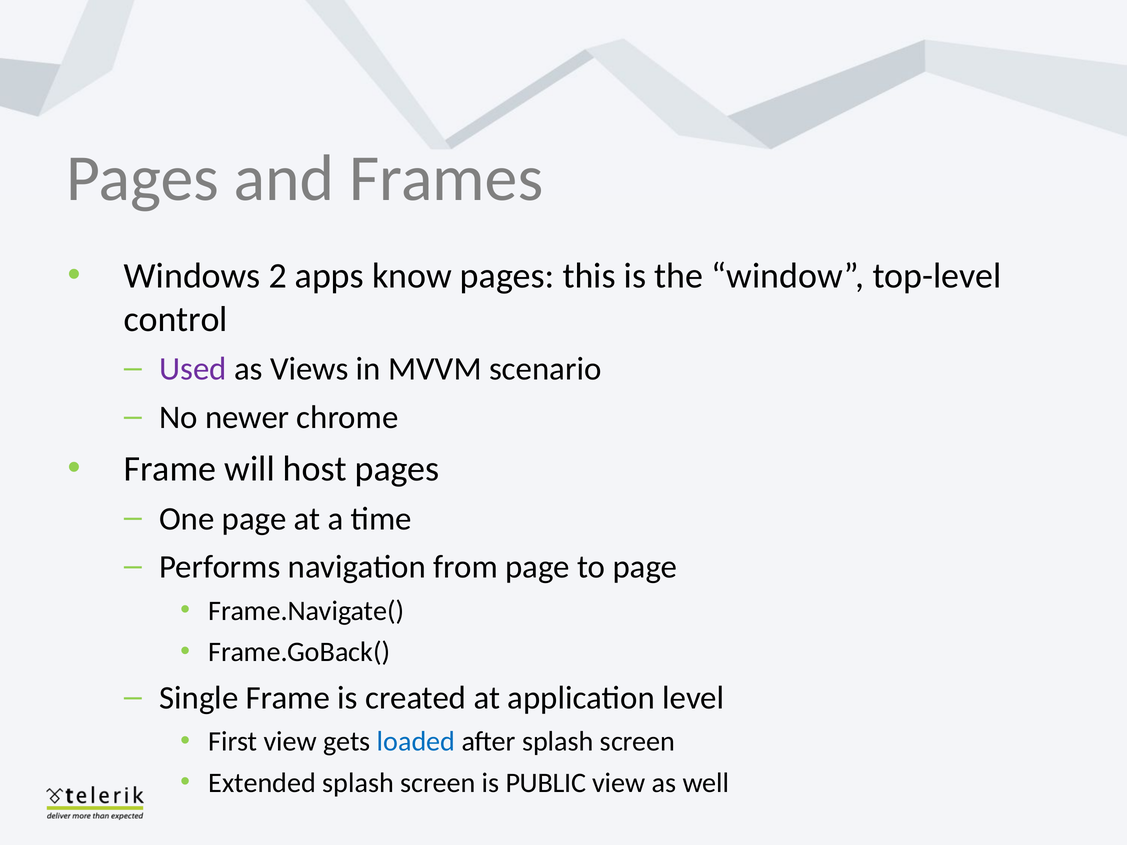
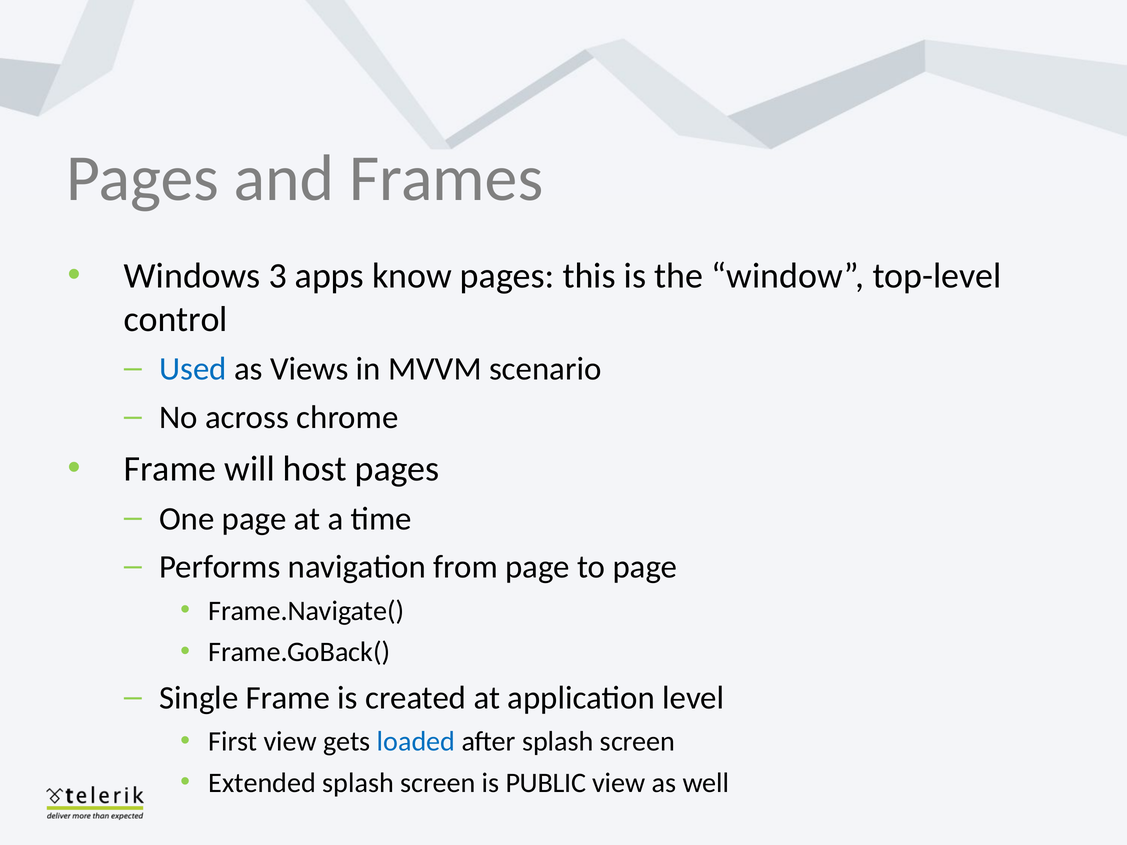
2: 2 -> 3 (278, 276)
Used colour: purple -> blue (193, 369)
newer: newer -> across (247, 417)
